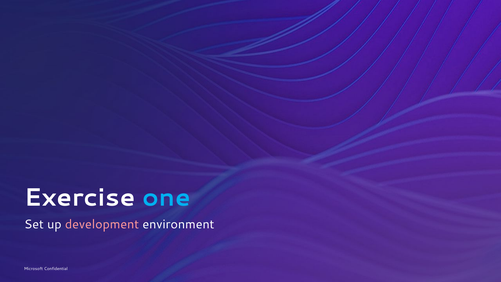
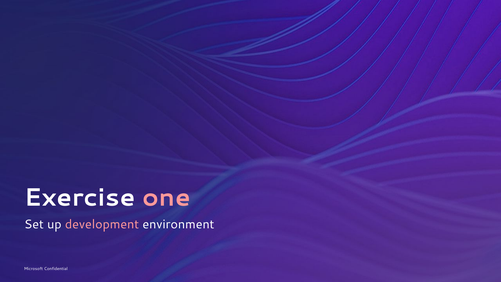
one colour: light blue -> pink (166, 197)
